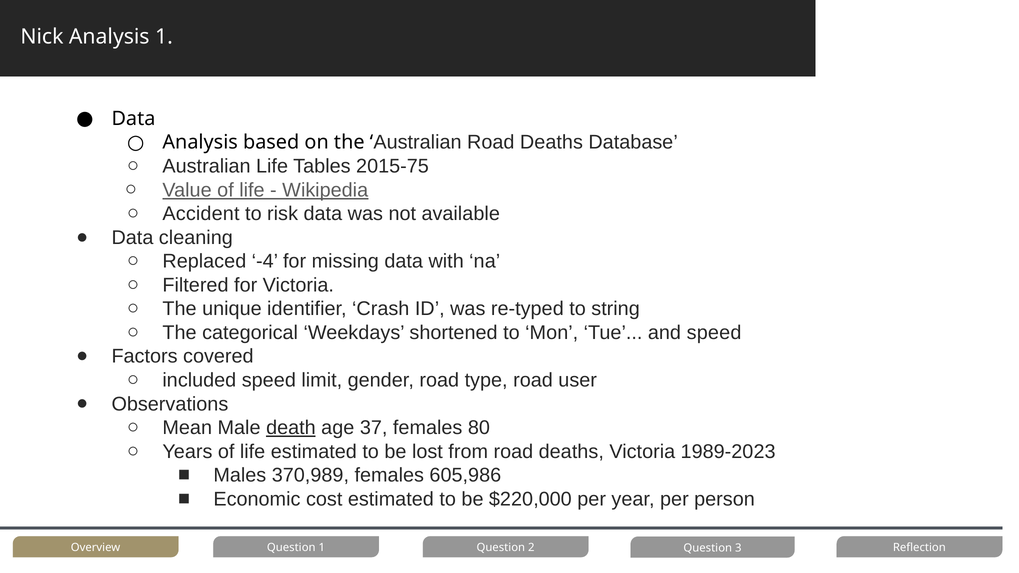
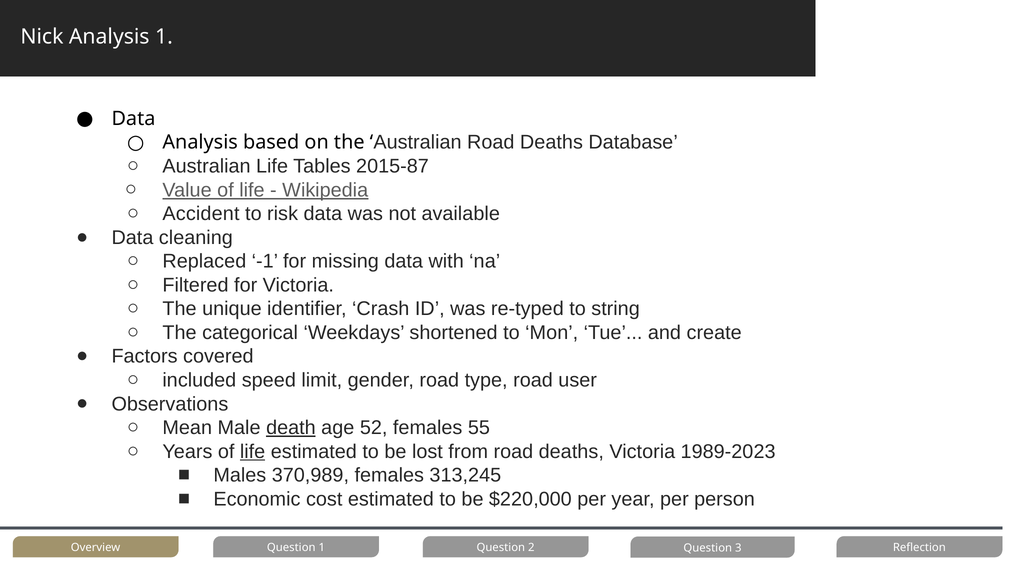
2015-75: 2015-75 -> 2015-87 (392, 166)
-4: -4 -> -1 (265, 261)
and speed: speed -> create (714, 333)
37: 37 -> 52 (374, 428)
80: 80 -> 55 (479, 428)
life underline: none -> present (253, 452)
605,986: 605,986 -> 313,245 (465, 476)
